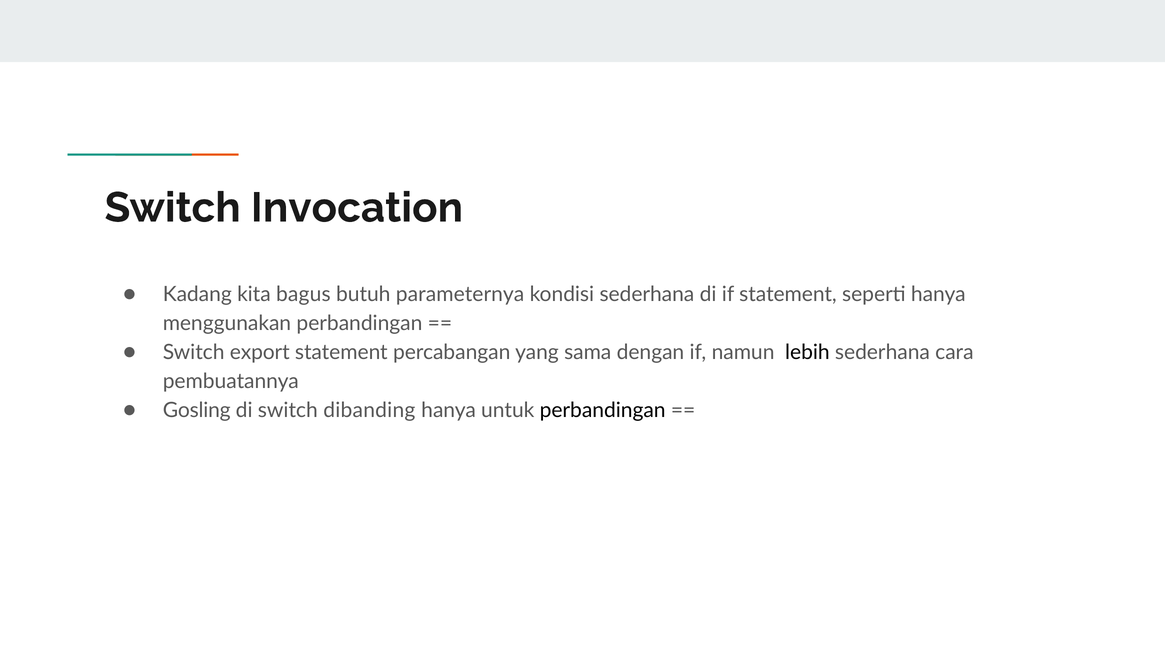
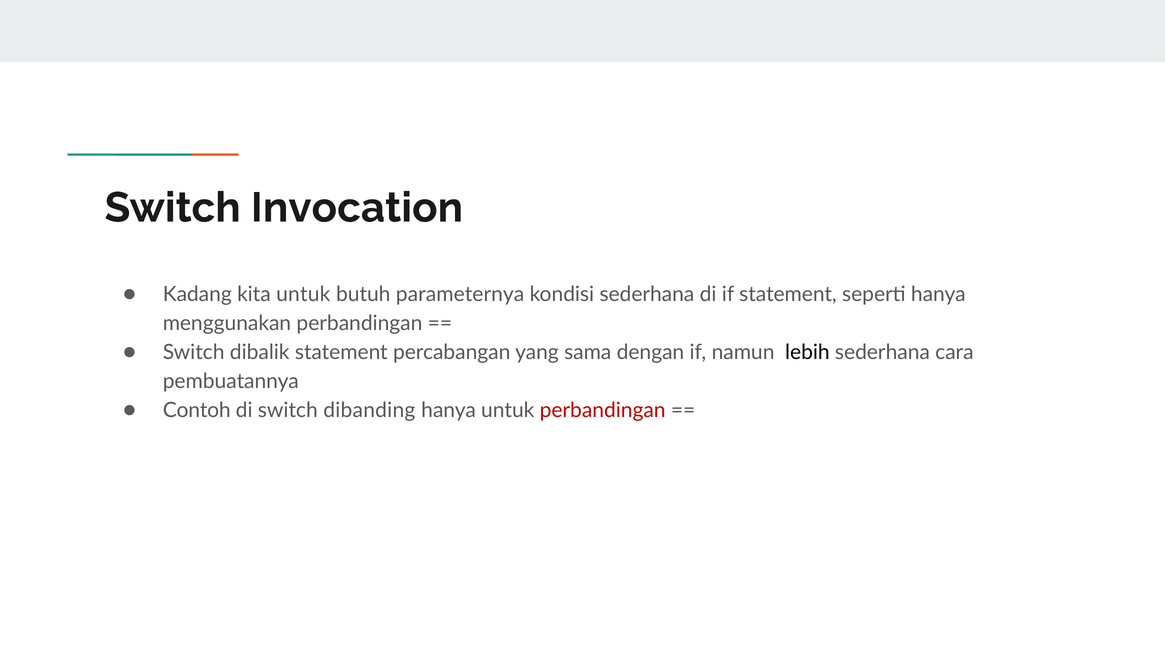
kita bagus: bagus -> untuk (303, 294)
export: export -> dibalik (260, 352)
Gosling: Gosling -> Contoh (197, 411)
perbandingan colour: black -> red (603, 411)
